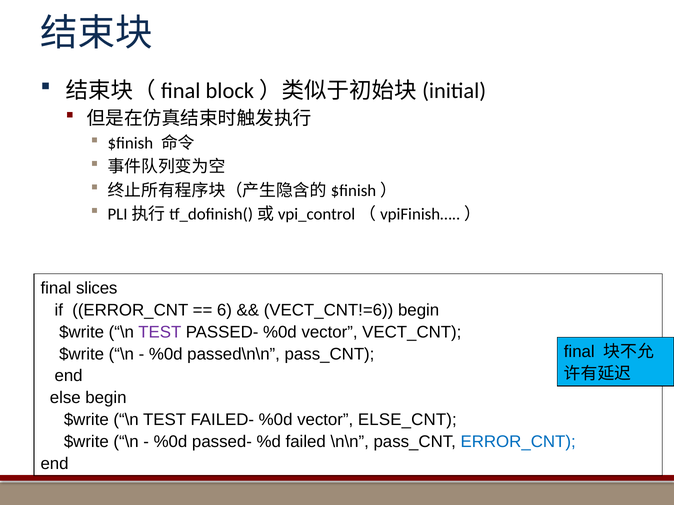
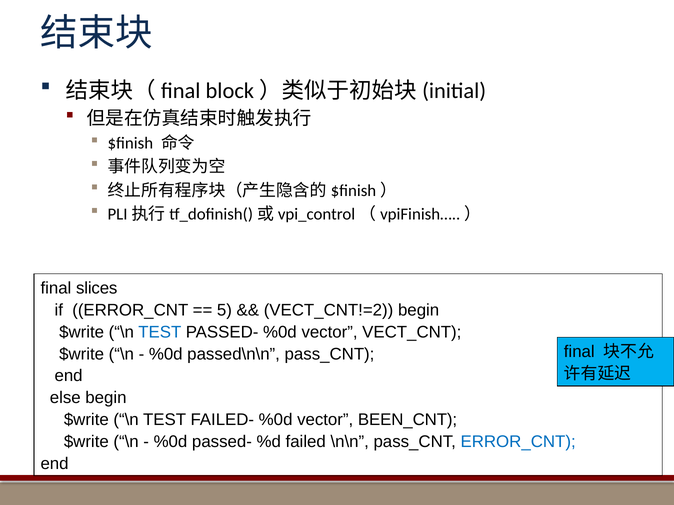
6: 6 -> 5 (224, 310)
VECT_CNT!=6: VECT_CNT!=6 -> VECT_CNT!=2 (329, 310)
TEST colour: purple -> blue (160, 332)
ELSE_CNT: ELSE_CNT -> BEEN_CNT (408, 420)
